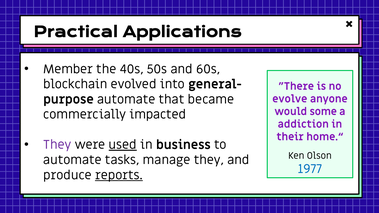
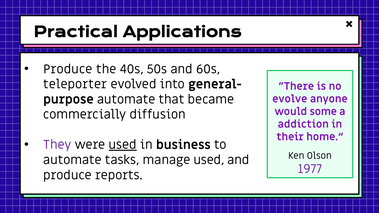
Member: Member -> Produce (68, 69)
blockchain: blockchain -> teleporter (75, 84)
impacted: impacted -> diffusion (158, 115)
manage they: they -> used (209, 160)
1977 colour: blue -> purple (310, 169)
reports underline: present -> none (119, 175)
